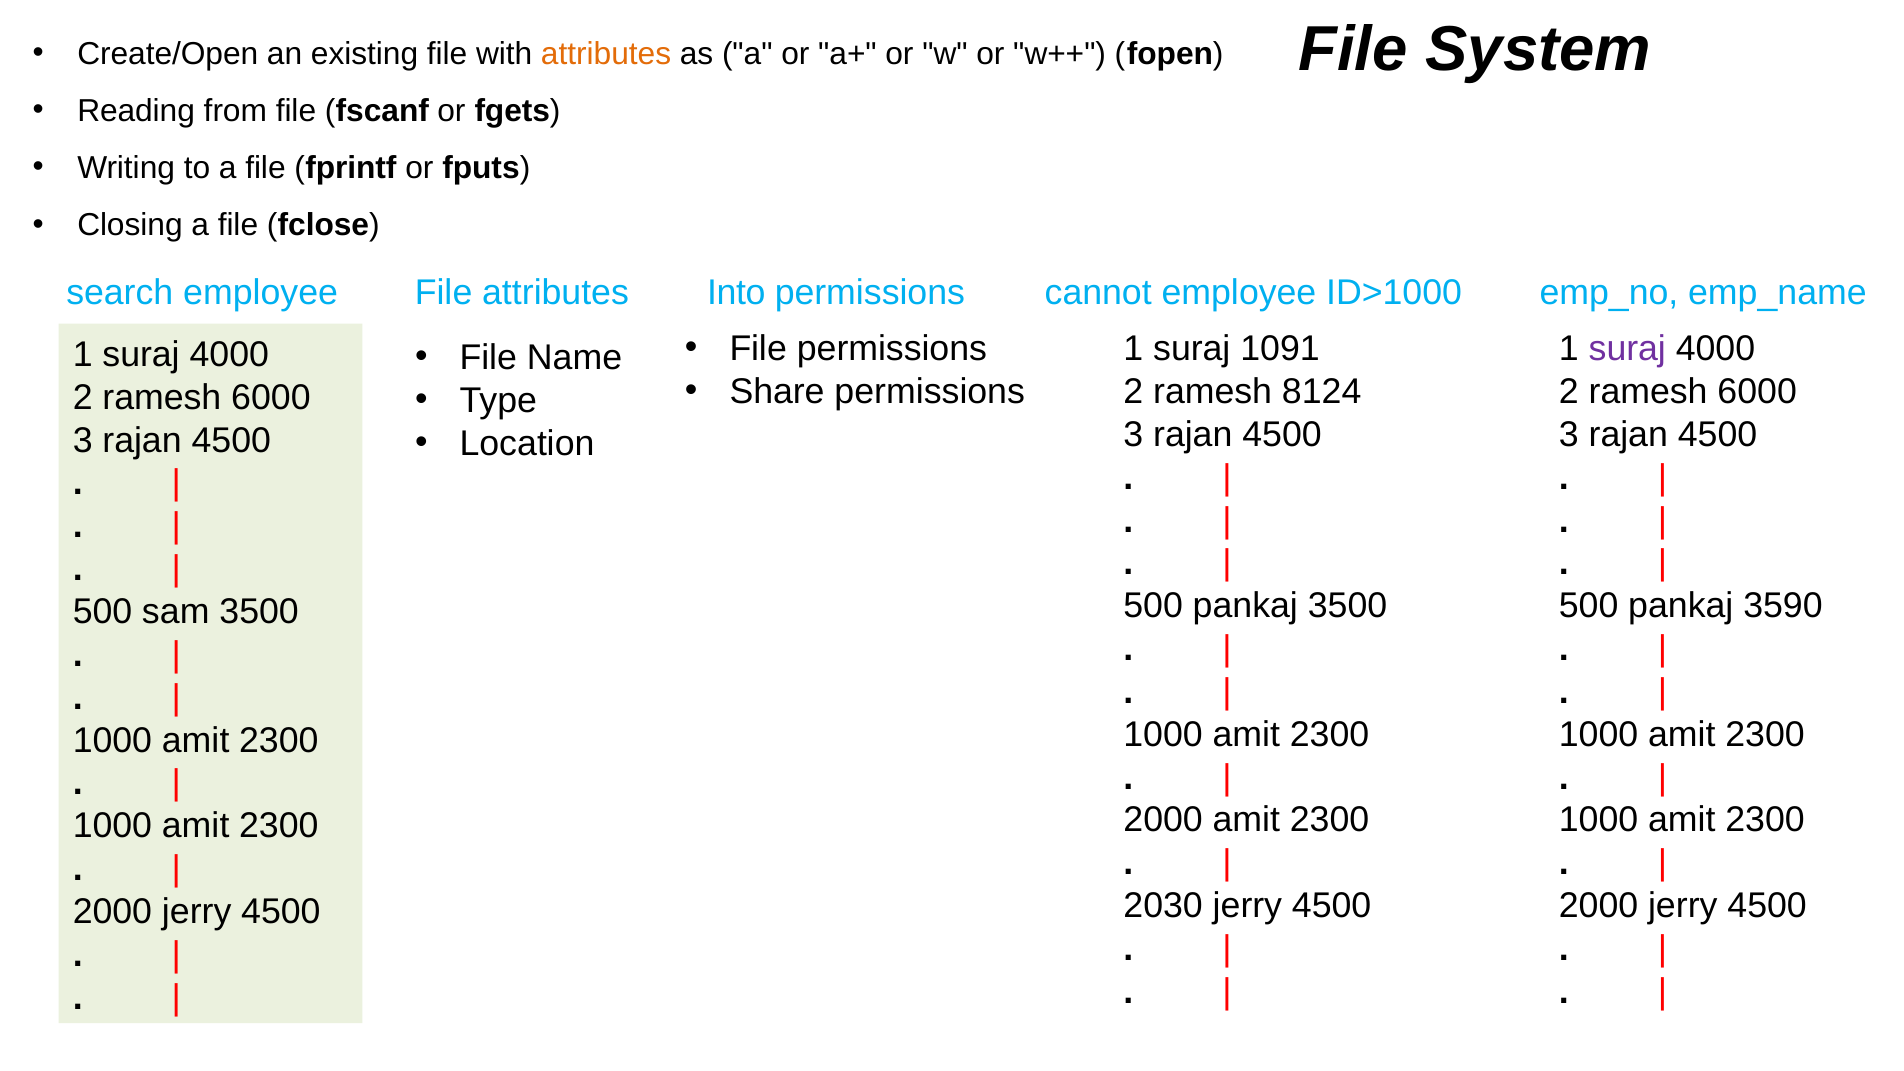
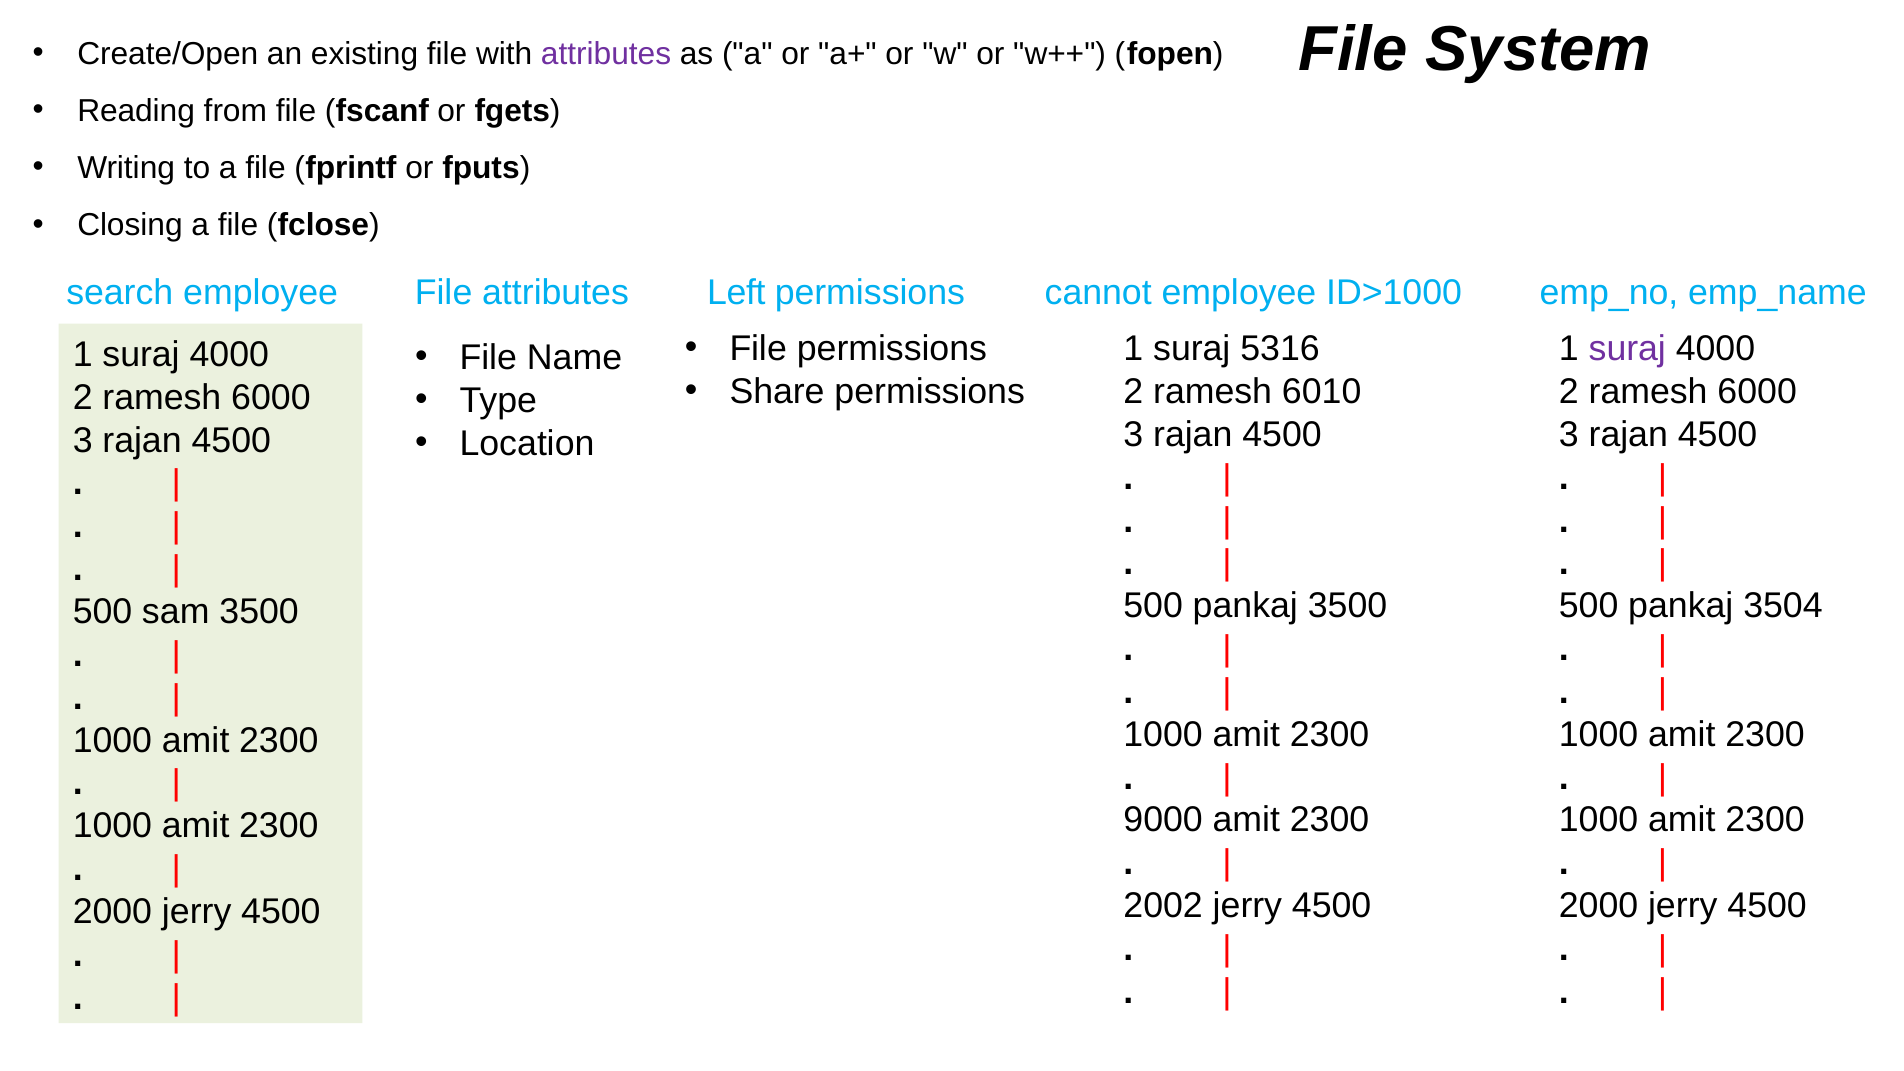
attributes colour: orange -> purple (606, 54)
Into: Into -> Left (736, 293)
1091: 1091 -> 5316 (1280, 349)
8124: 8124 -> 6010 (1322, 392)
3590: 3590 -> 3504 (1783, 606)
2000: 2000 -> 9000 (1163, 820)
2030: 2030 -> 2002 (1163, 906)
